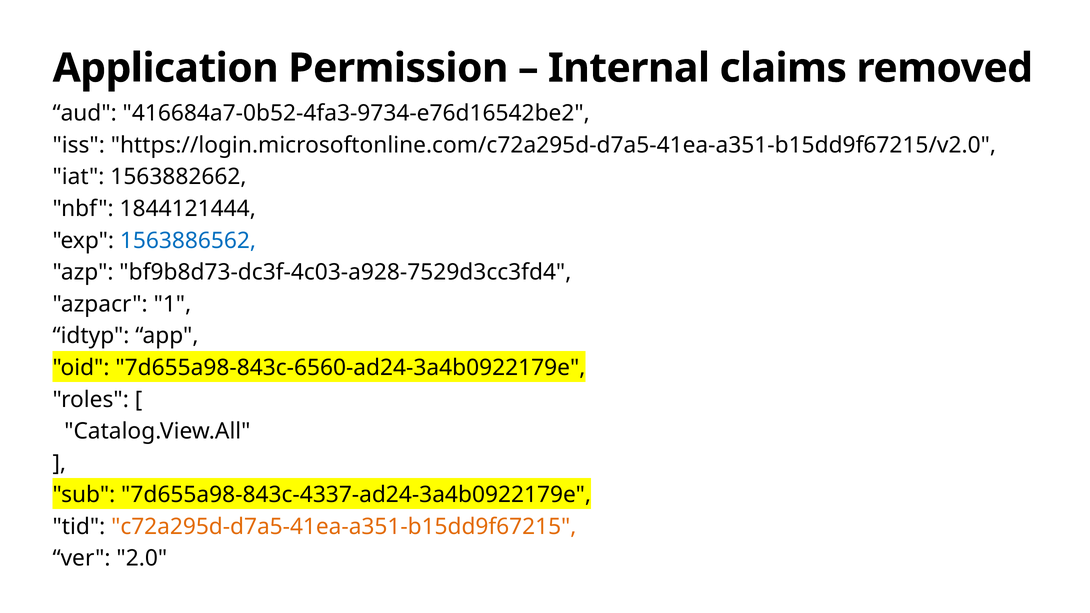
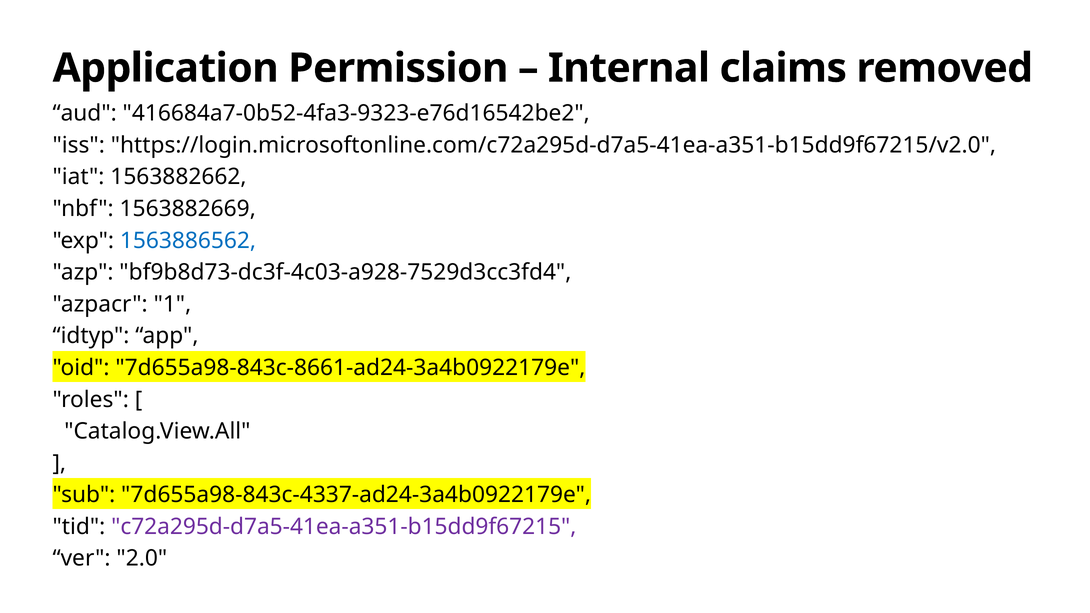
416684a7-0b52-4fa3-9734-e76d16542be2: 416684a7-0b52-4fa3-9734-e76d16542be2 -> 416684a7-0b52-4fa3-9323-e76d16542be2 (356, 113)
1844121444: 1844121444 -> 1563882669 (188, 209)
7d655a98-843c-6560-ad24-3a4b0922179e: 7d655a98-843c-6560-ad24-3a4b0922179e -> 7d655a98-843c-8661-ad24-3a4b0922179e (350, 368)
c72a295d-d7a5-41ea-a351-b15dd9f67215 colour: orange -> purple (344, 527)
